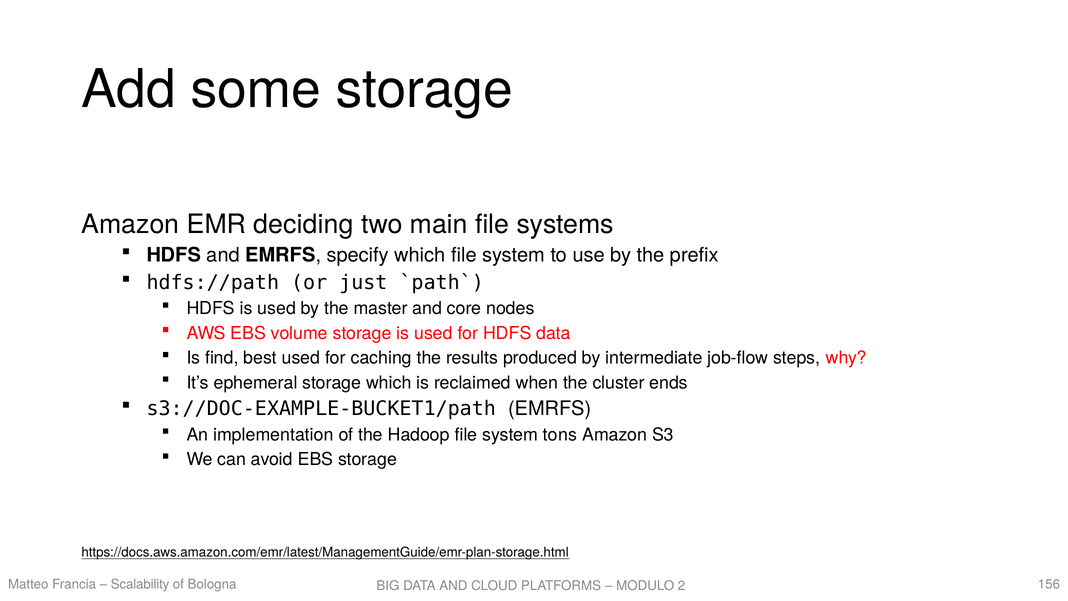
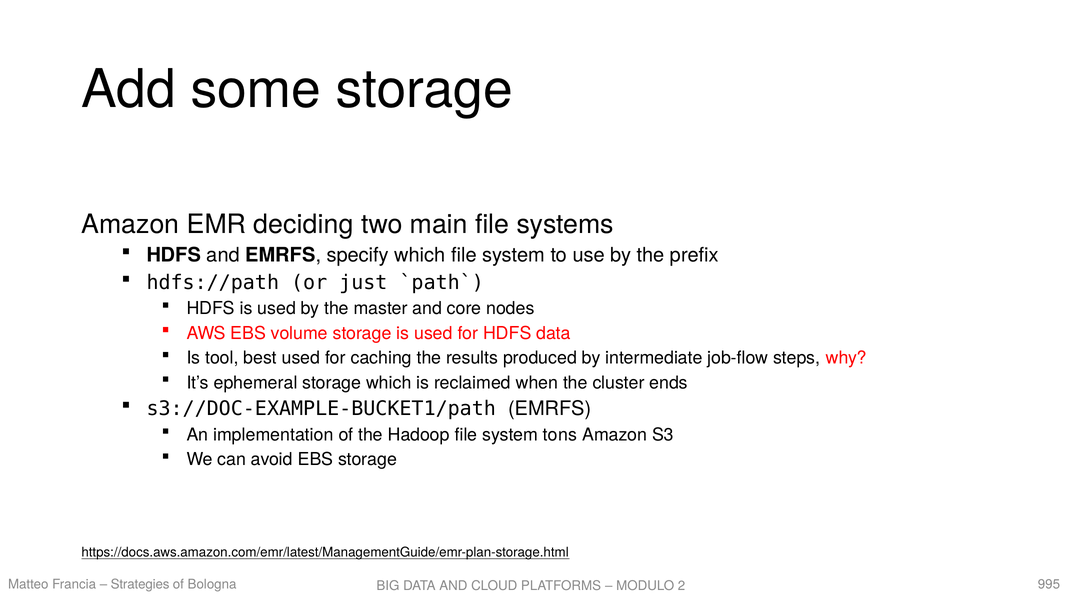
find: find -> tool (222, 358)
Scalability: Scalability -> Strategies (140, 584)
156: 156 -> 995 (1049, 584)
